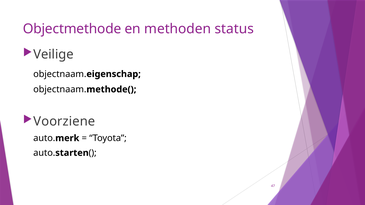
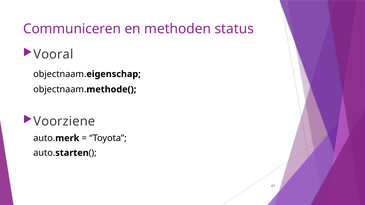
Objectmethode: Objectmethode -> Communiceren (72, 29)
Veilige: Veilige -> Vooral (53, 54)
